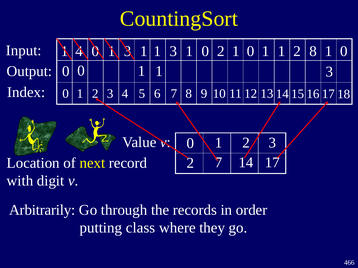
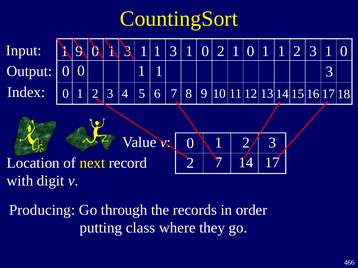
1 4: 4 -> 9 (79, 51)
2 8: 8 -> 3 (313, 51)
Arbitrarily: Arbitrarily -> Producing (42, 210)
